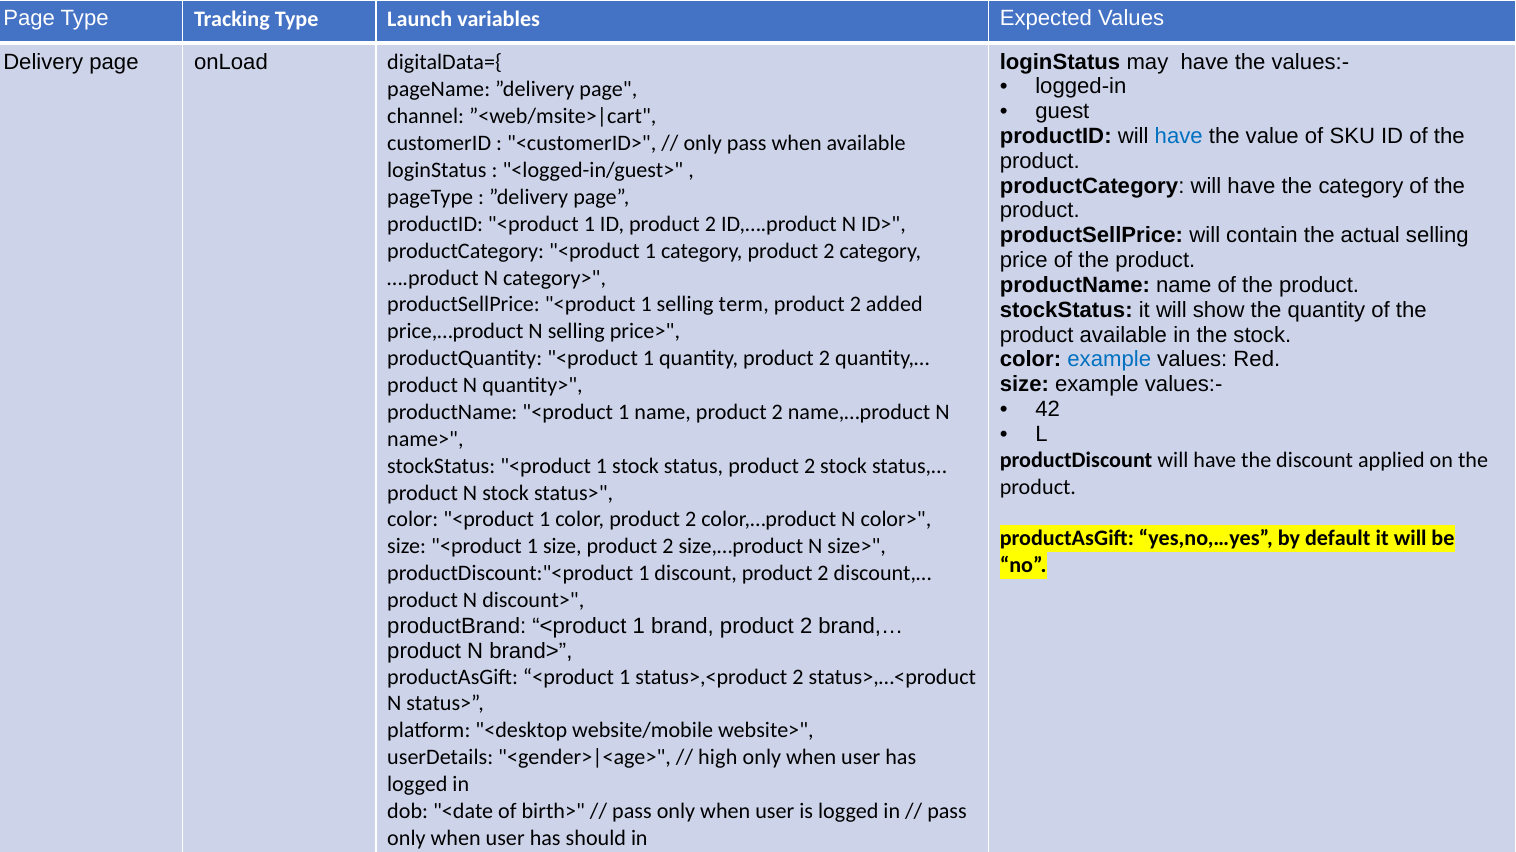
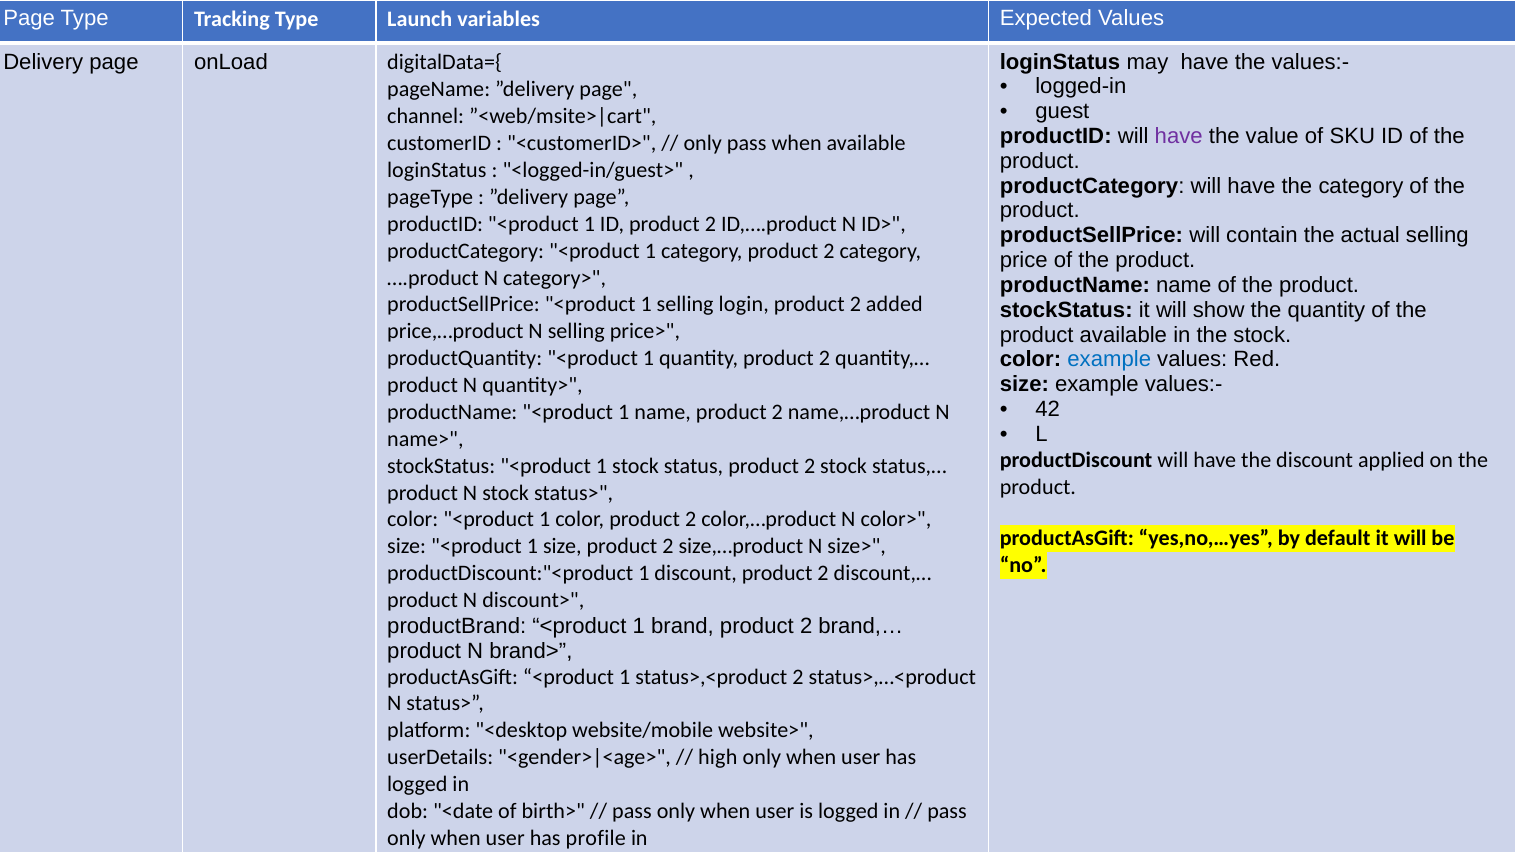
have colour: blue -> purple (1179, 136)
term: term -> login (744, 305)
should: should -> profile (596, 839)
